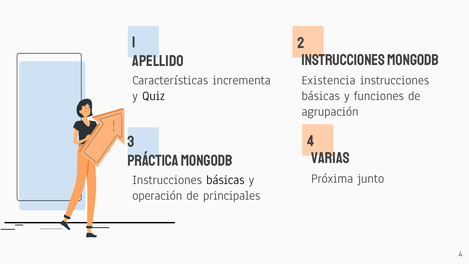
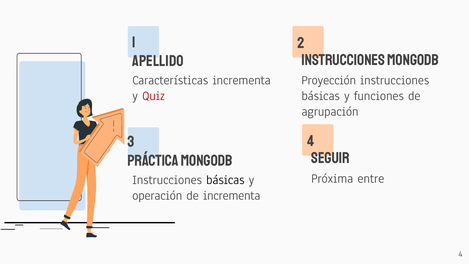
Existencia: Existencia -> Proyección (329, 80)
Quiz colour: black -> red (154, 96)
VARIAS: VARIAS -> SEGUIR (330, 158)
junto: junto -> entre (371, 178)
de principales: principales -> incrementa (232, 195)
